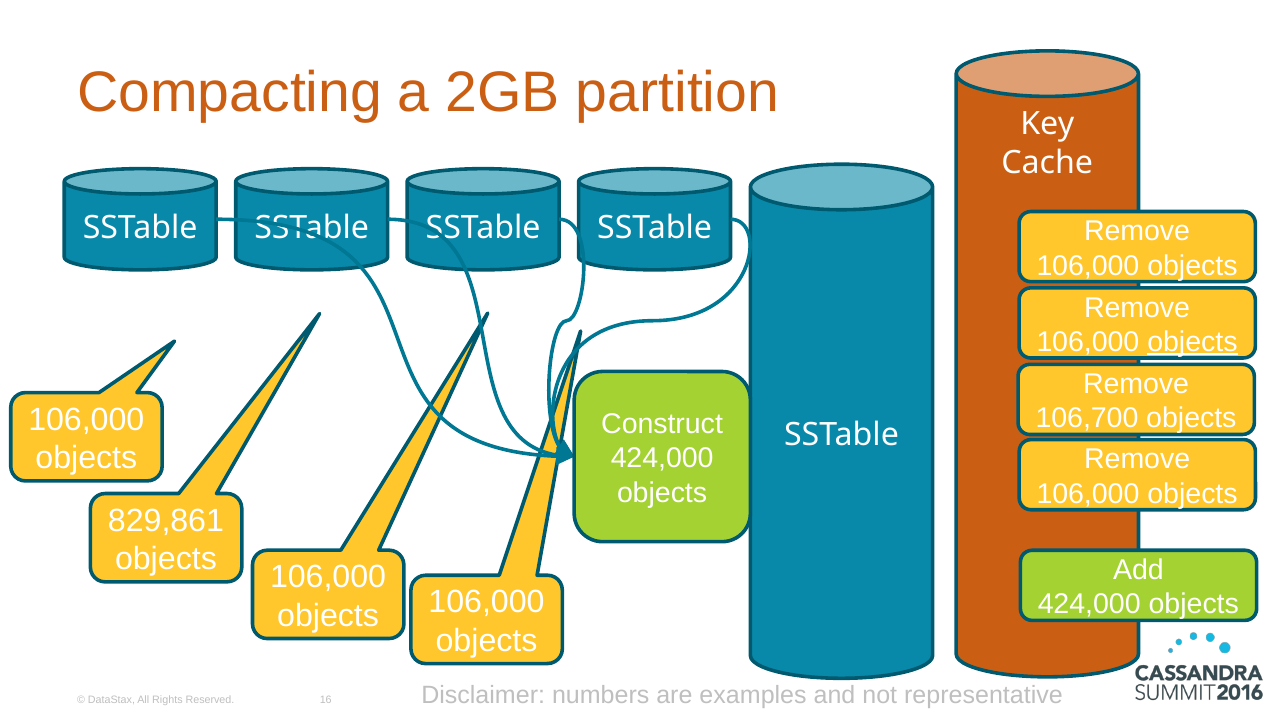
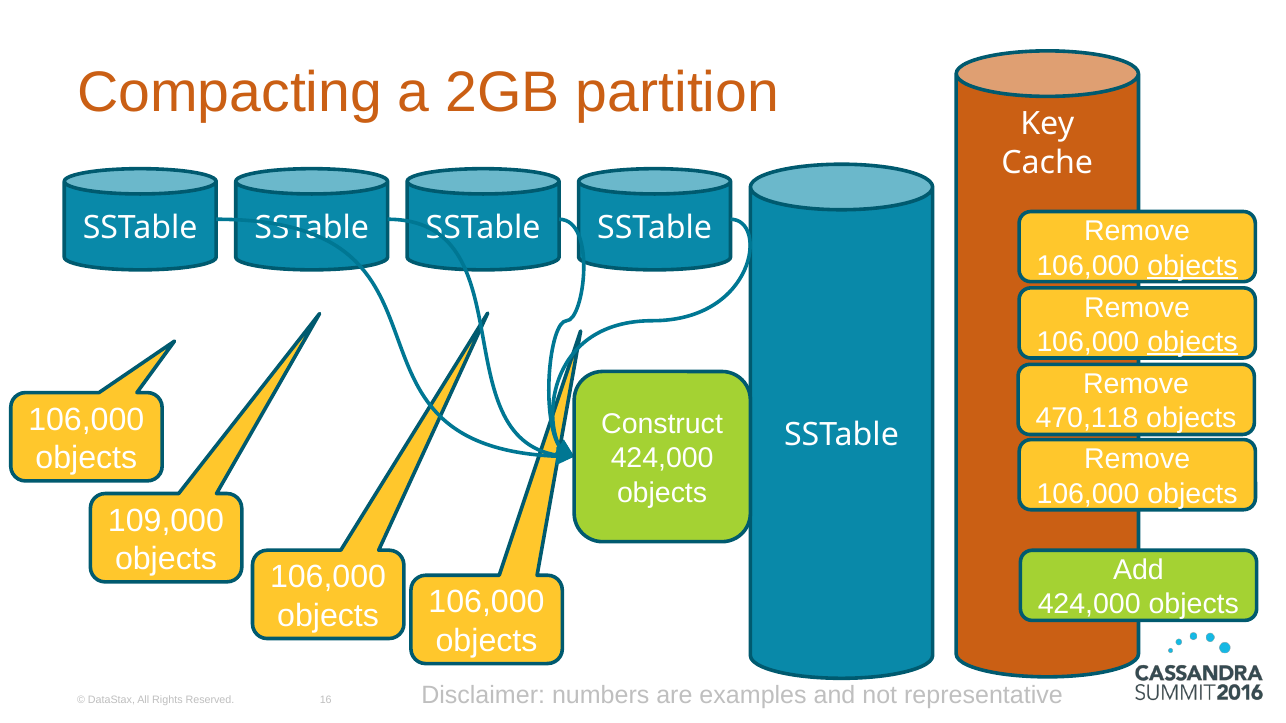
objects underline: none -> present (1192, 266)
106,700: 106,700 -> 470,118 (1087, 419)
829,861: 829,861 -> 109,000 (166, 521)
